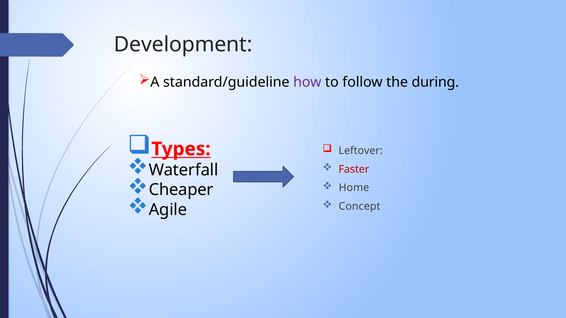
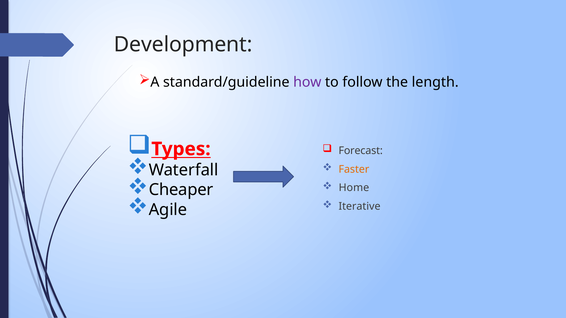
during: during -> length (435, 82)
Leftover: Leftover -> Forecast (361, 151)
Faster colour: red -> orange (354, 169)
Concept: Concept -> Iterative (360, 207)
